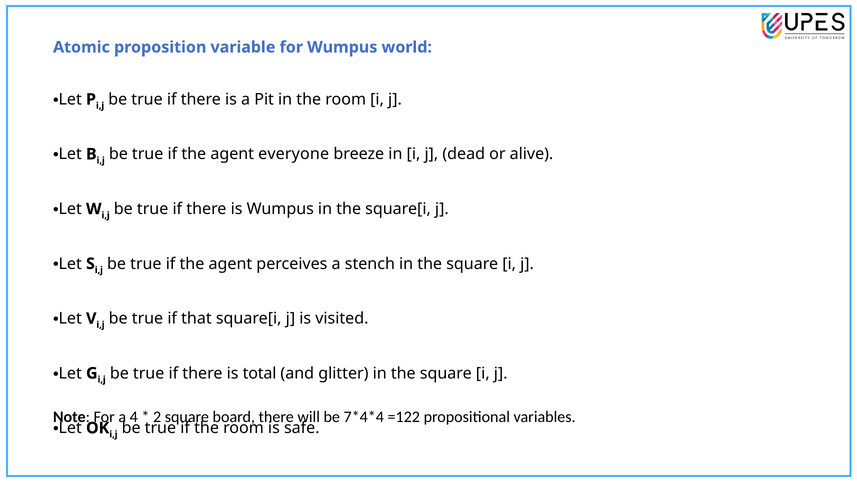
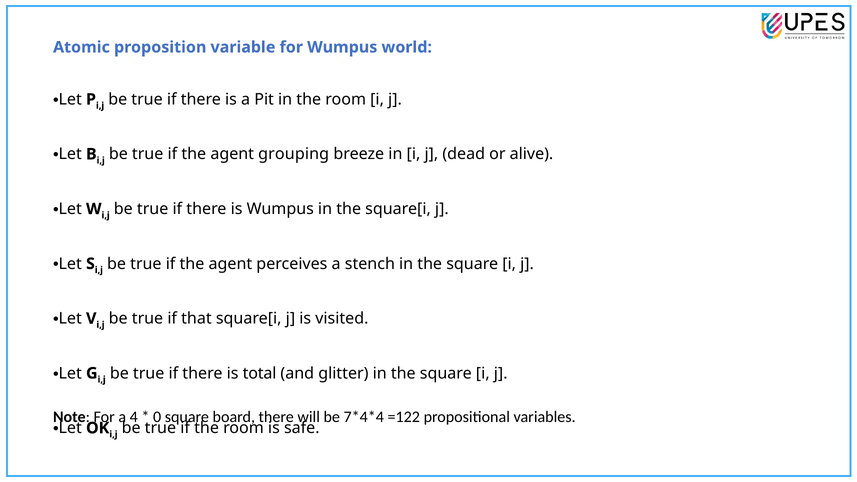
everyone: everyone -> grouping (294, 154)
2: 2 -> 0 (157, 417)
